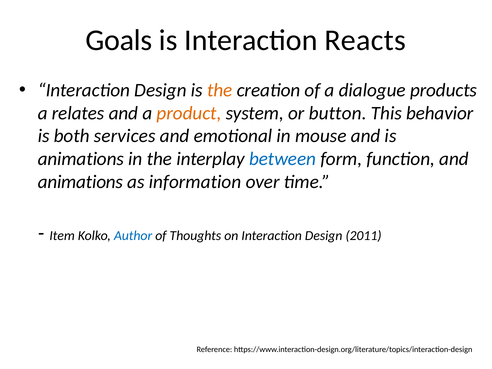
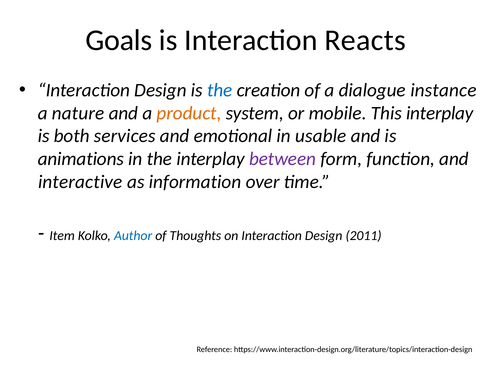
the colour: orange -> blue (220, 90)
products: products -> instance (443, 90)
relates: relates -> nature (78, 113)
button: button -> mobile (338, 113)
This behavior: behavior -> interplay (440, 113)
mouse: mouse -> usable (321, 136)
between colour: blue -> purple (283, 159)
animations: animations -> interactive (80, 182)
